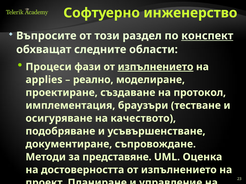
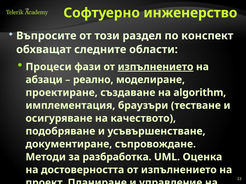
конспект underline: present -> none (207, 36)
applies: applies -> абзаци (44, 80)
протокол: протокол -> algorithm (200, 93)
представяне: представяне -> разбработка (117, 157)
